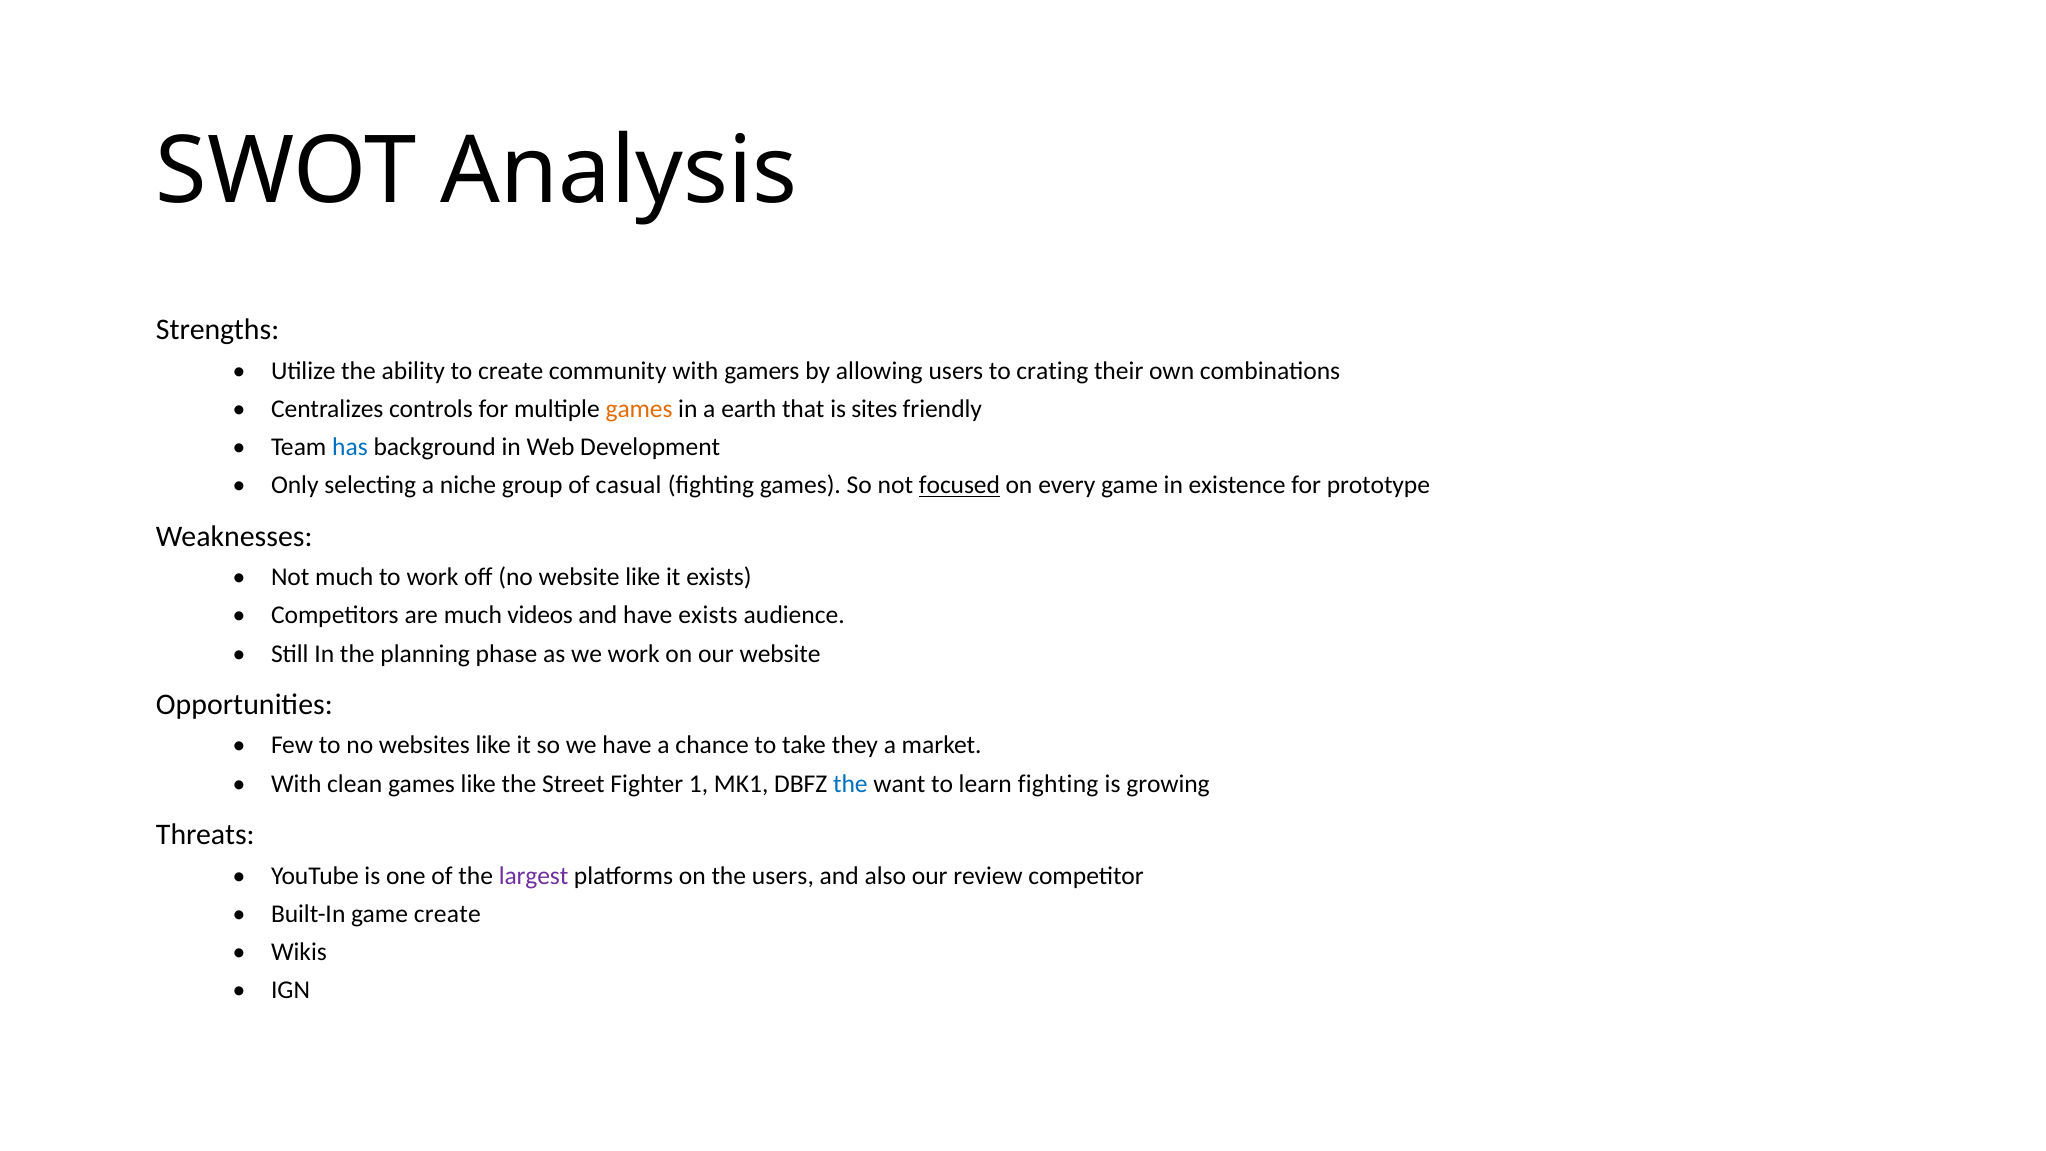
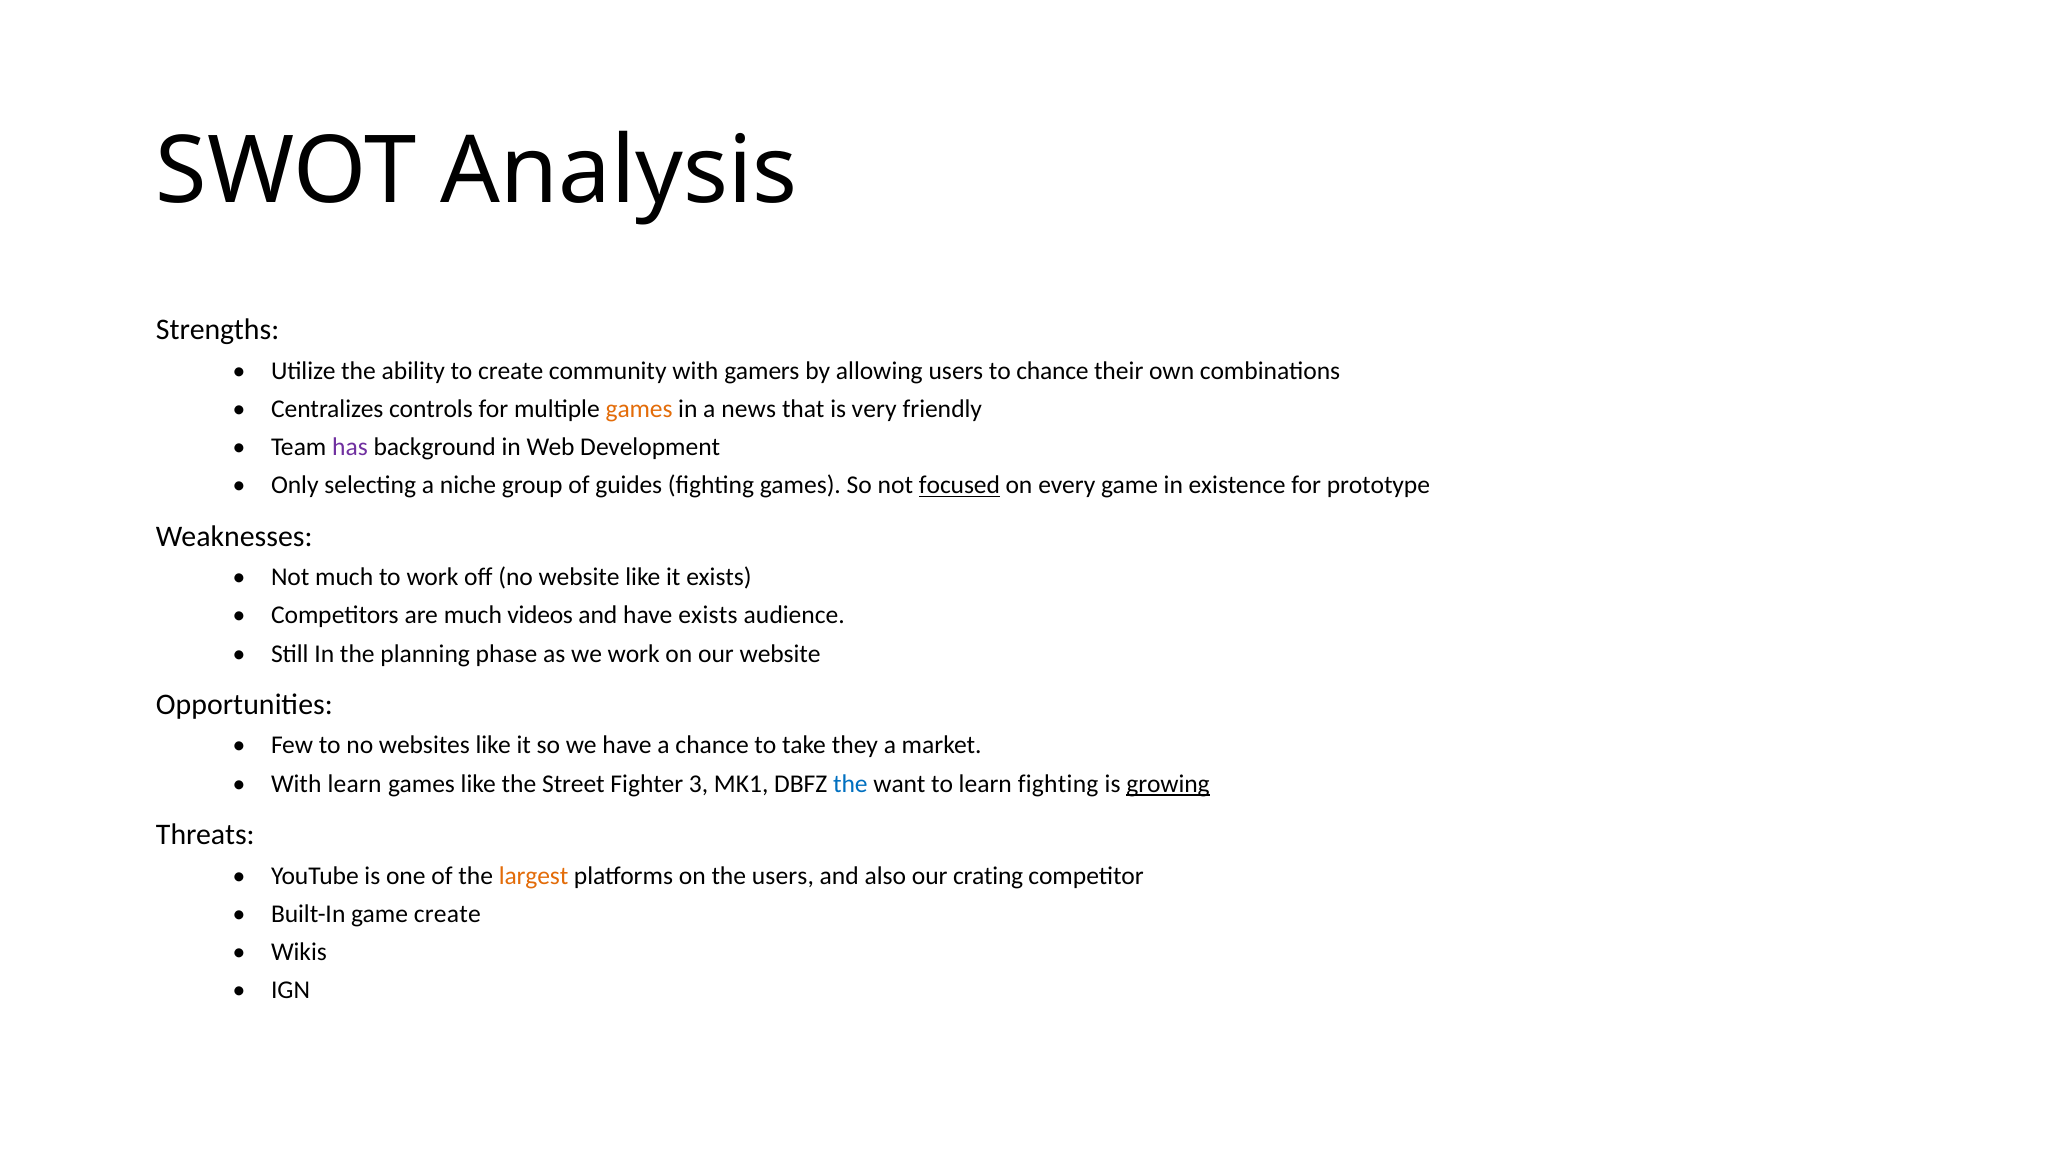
to crating: crating -> chance (1052, 371)
earth: earth -> news (749, 409)
sites: sites -> very (874, 409)
has colour: blue -> purple (350, 447)
casual: casual -> guides (629, 485)
With clean: clean -> learn (355, 784)
1: 1 -> 3 (699, 784)
growing underline: none -> present (1168, 784)
largest colour: purple -> orange (534, 876)
review: review -> crating (988, 876)
